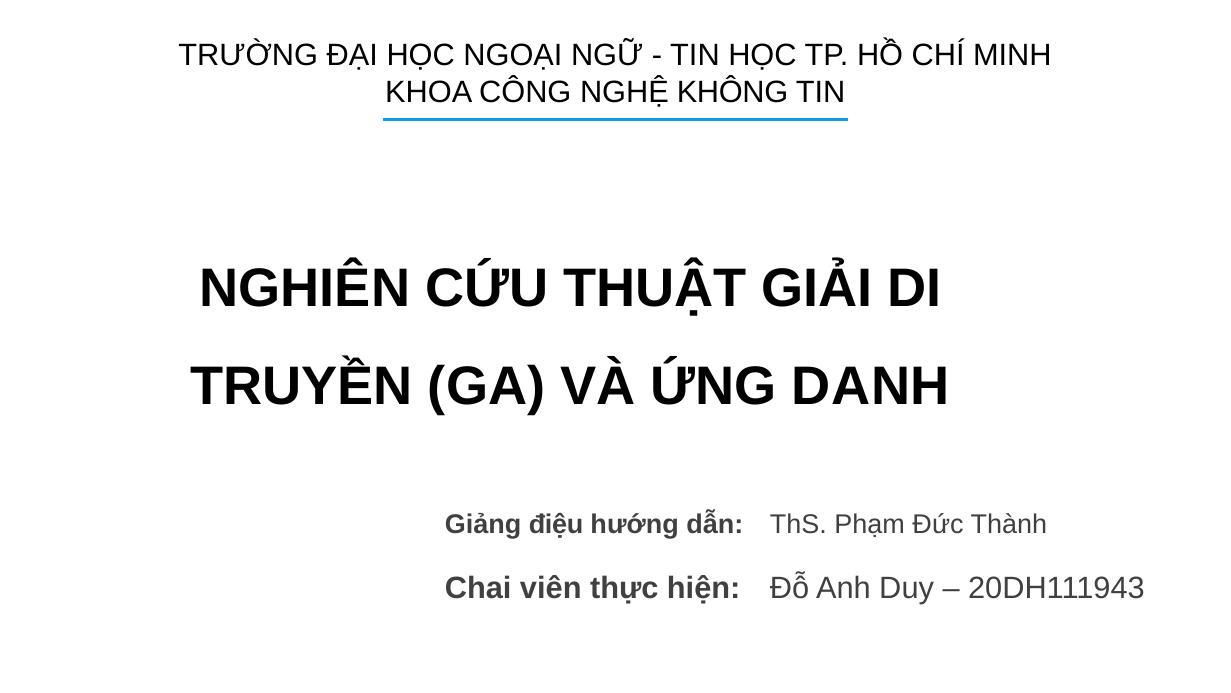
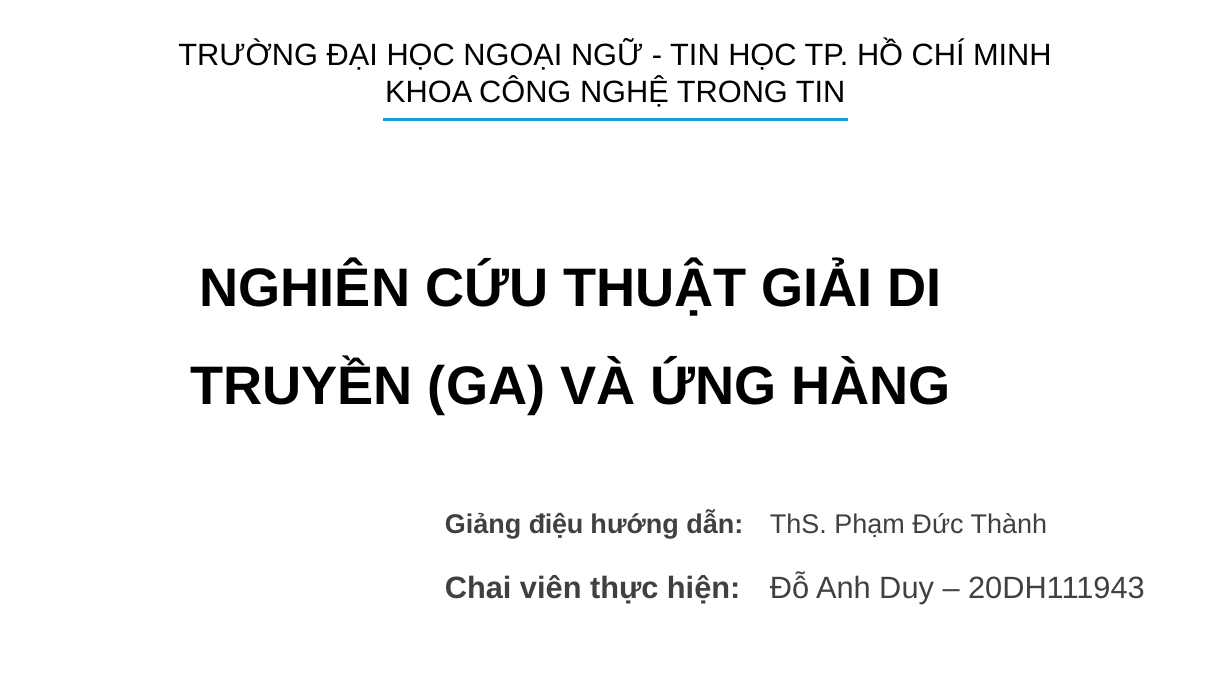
KHÔNG: KHÔNG -> TRONG (732, 92)
DANH: DANH -> HÀNG (871, 386)
